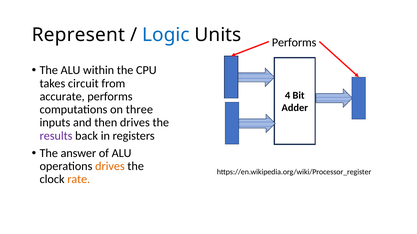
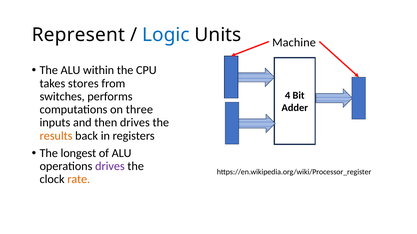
Performs: Performs -> Machine (294, 42)
circuit: circuit -> stores (83, 84)
accurate: accurate -> switches (62, 97)
results colour: purple -> orange (56, 136)
answer: answer -> longest (78, 154)
drives colour: orange -> purple (110, 167)
